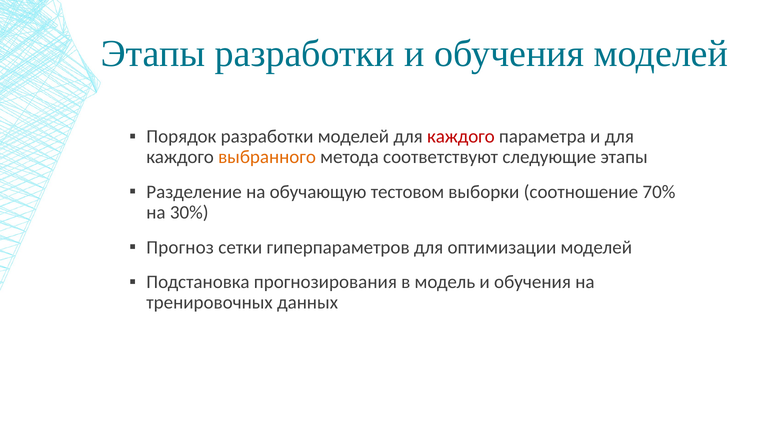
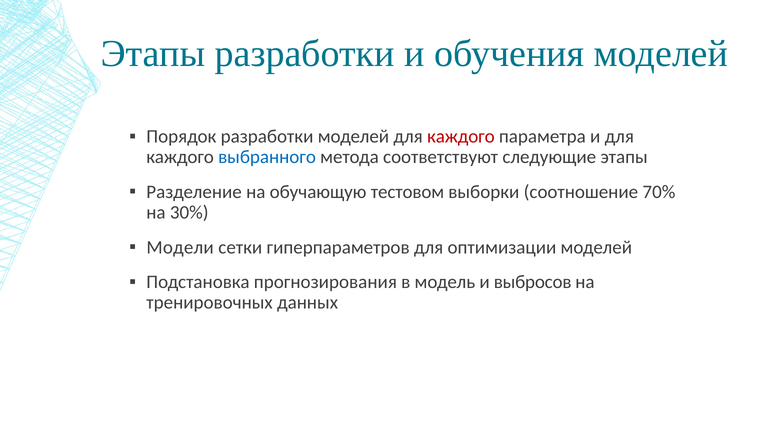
выбранного colour: orange -> blue (267, 157)
Прогноз: Прогноз -> Модели (180, 247)
модель и обучения: обучения -> выбросов (533, 282)
